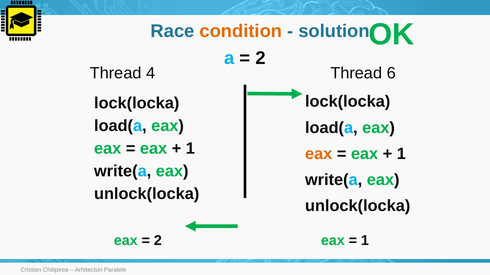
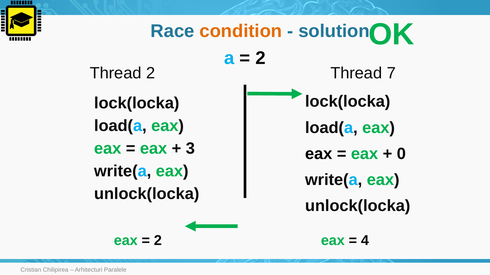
Thread 4: 4 -> 2 (151, 73)
6: 6 -> 7 (391, 73)
1: 1 -> 3 (190, 149)
eax colour: orange -> black (319, 154)
1: 1 -> 0 (401, 154)
1: 1 -> 4 (365, 241)
